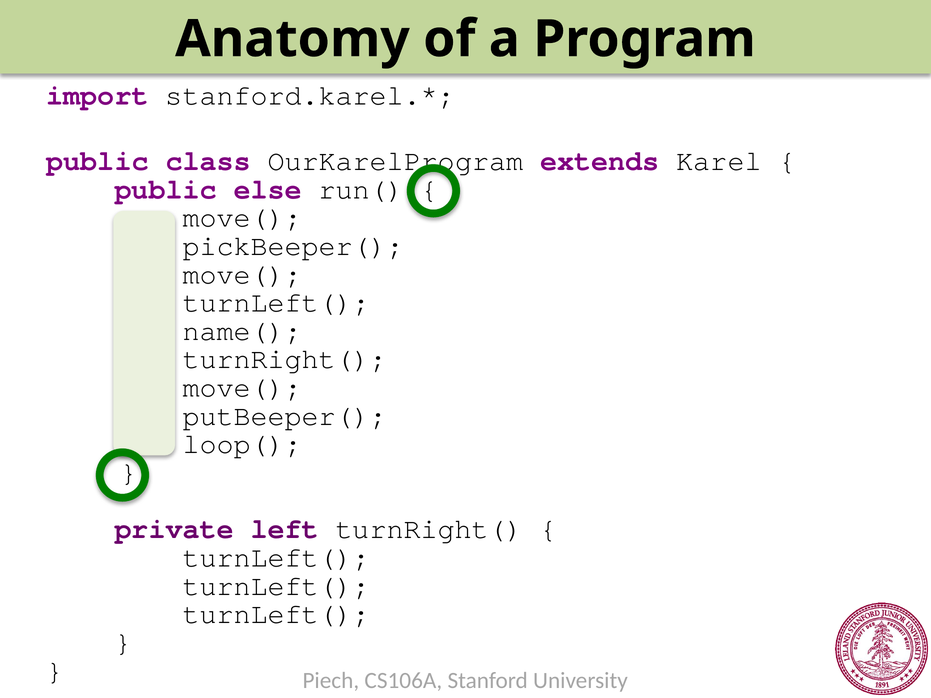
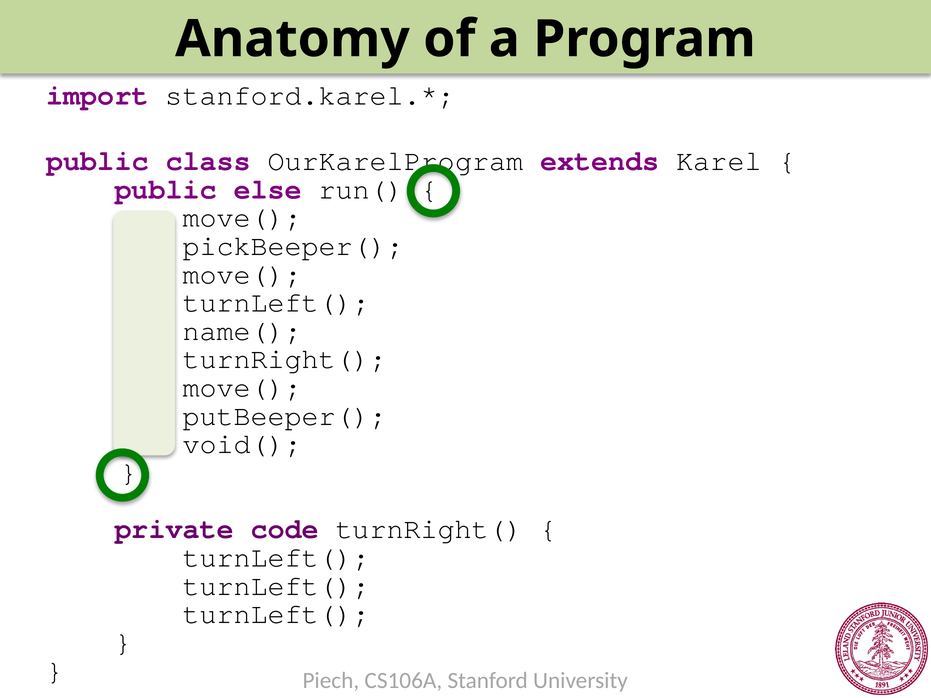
loop(: loop( -> void( (242, 444)
left: left -> code (285, 529)
